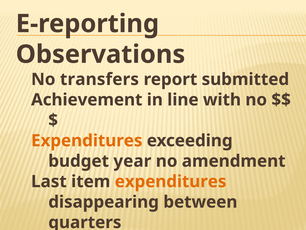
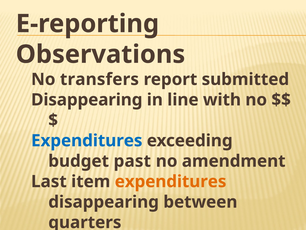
Achievement: Achievement -> Disappearing (87, 100)
Expenditures colour: orange -> blue (87, 140)
year: year -> past (132, 161)
